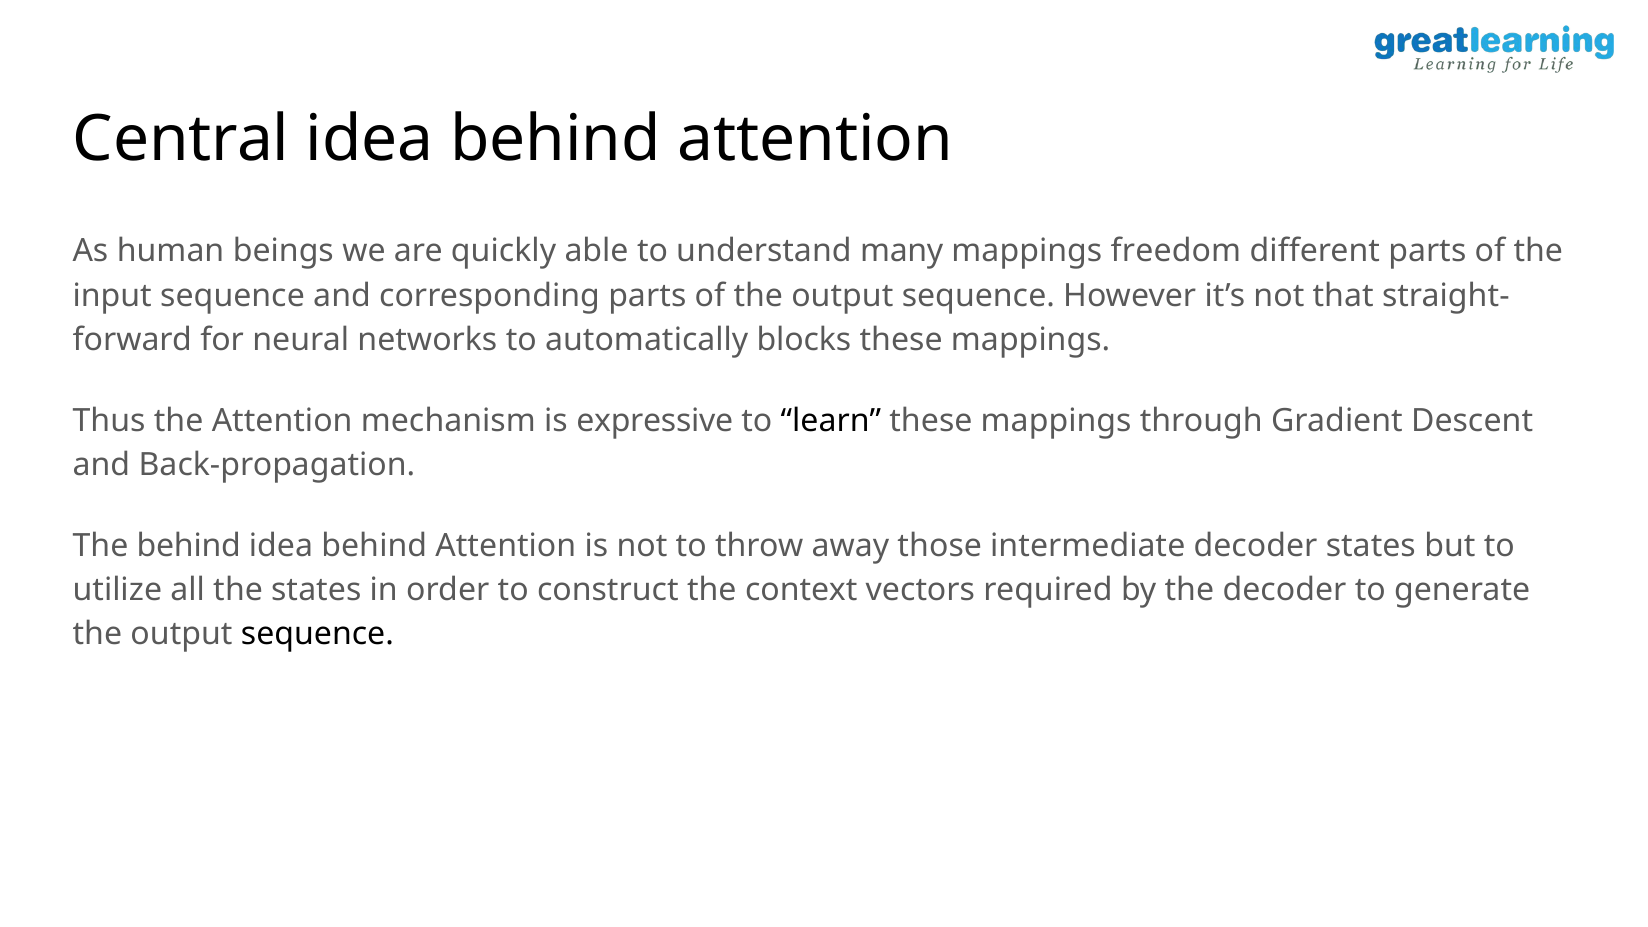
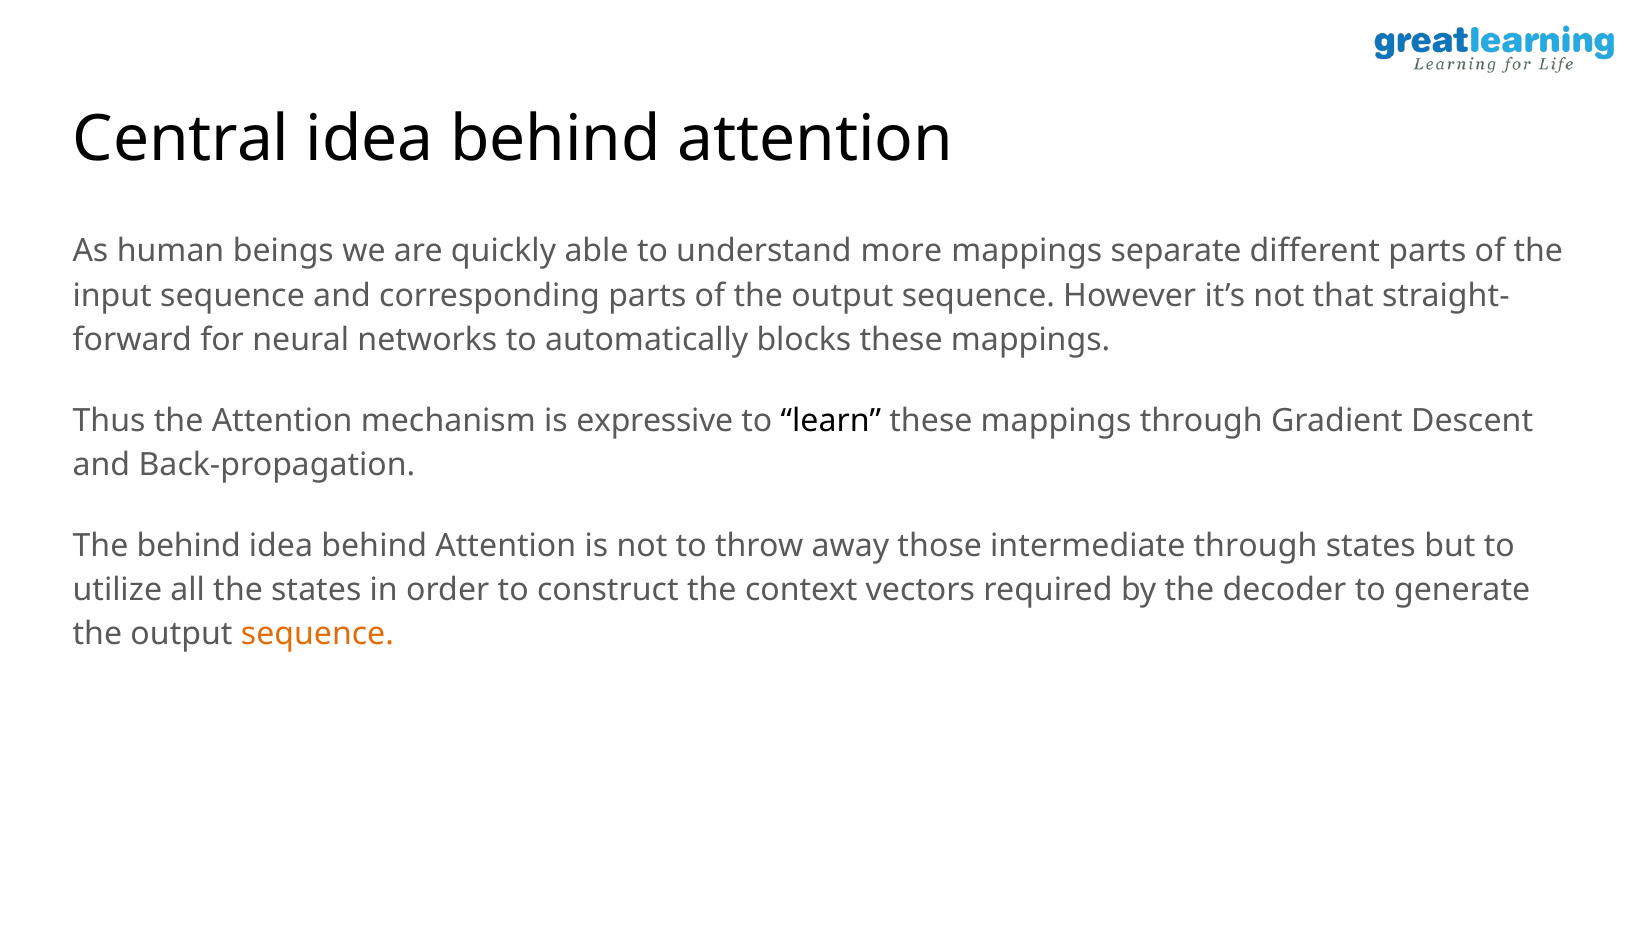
many: many -> more (901, 251)
freedom: freedom -> separate (1176, 251)
intermediate decoder: decoder -> through (1255, 545)
sequence colour: black -> orange (317, 634)
